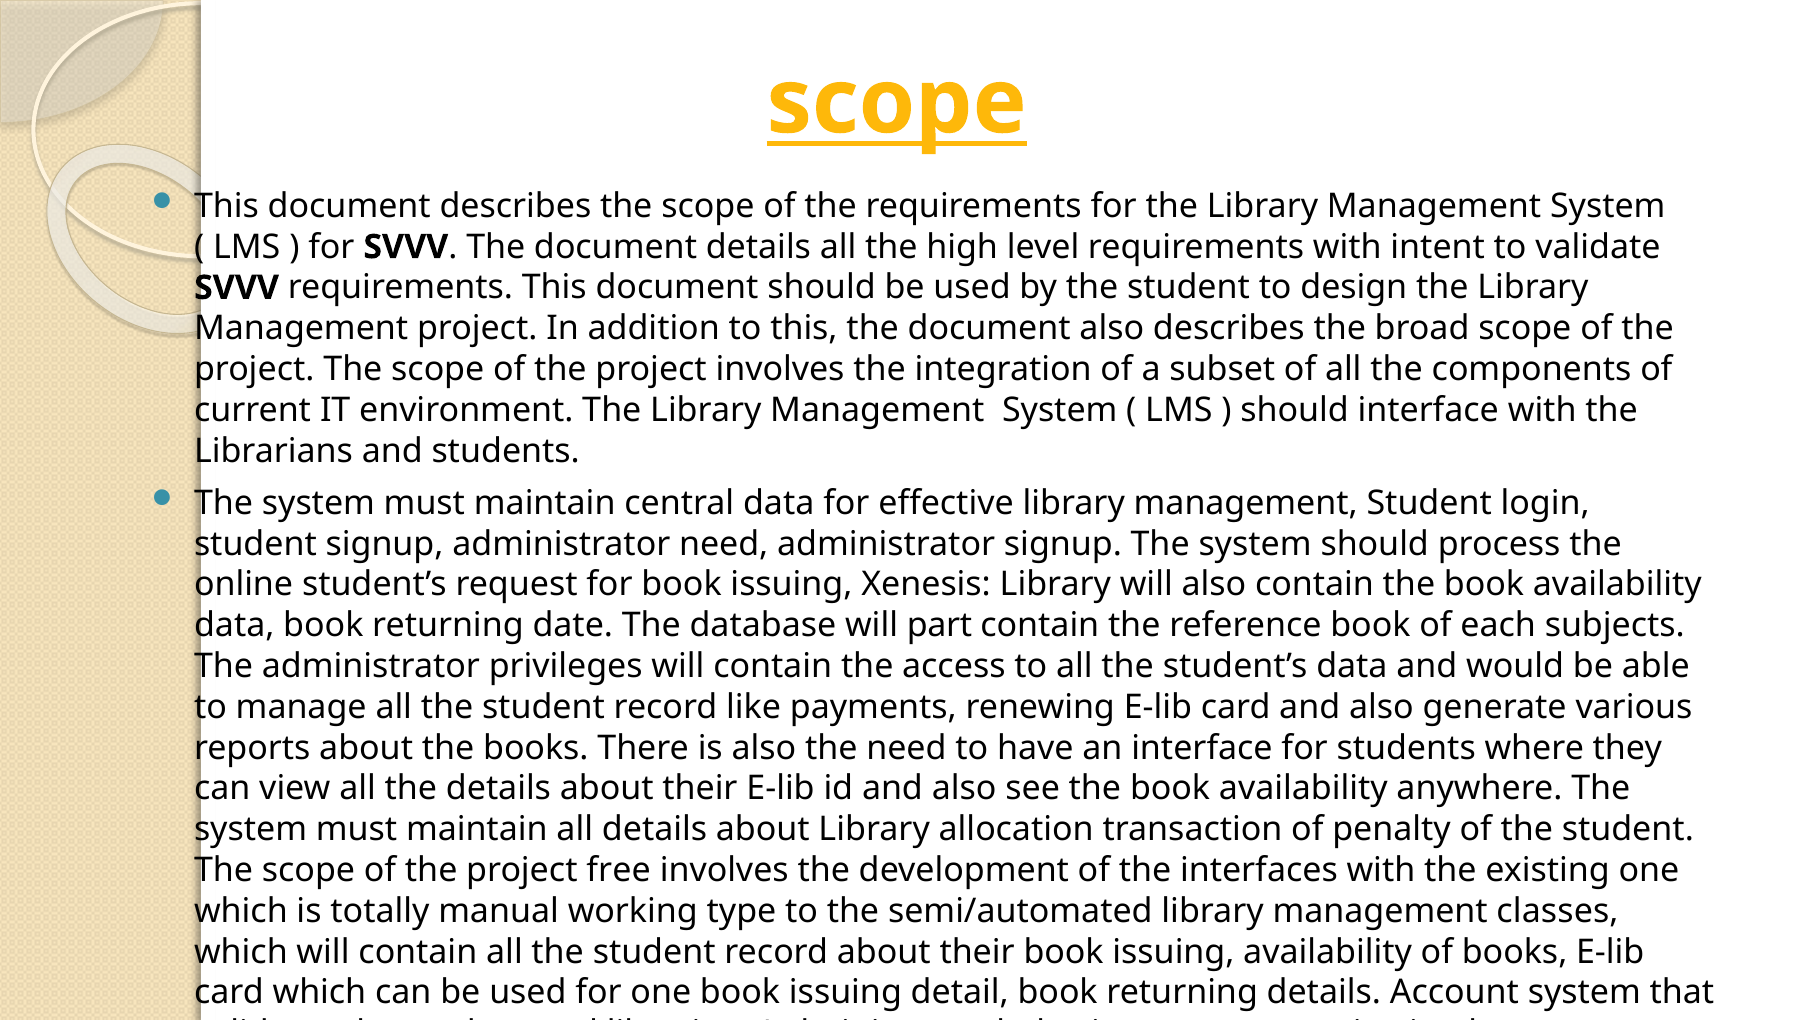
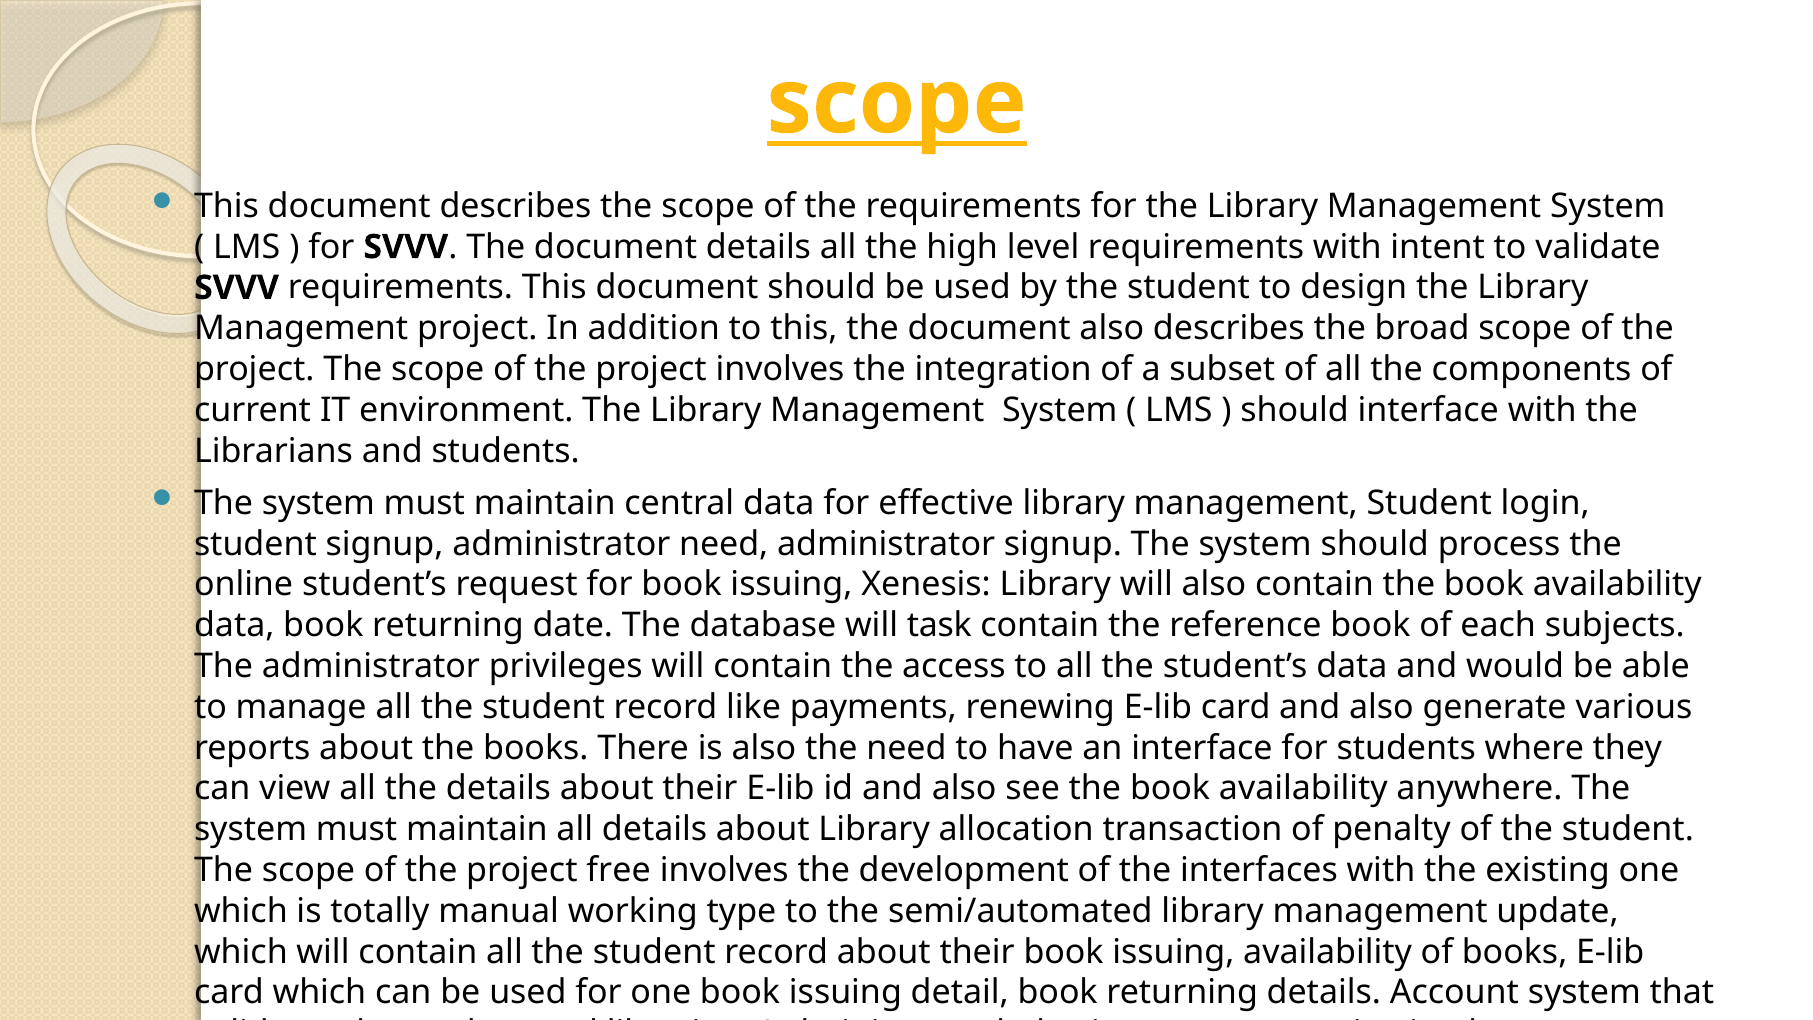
part: part -> task (939, 625)
classes: classes -> update (1558, 911)
